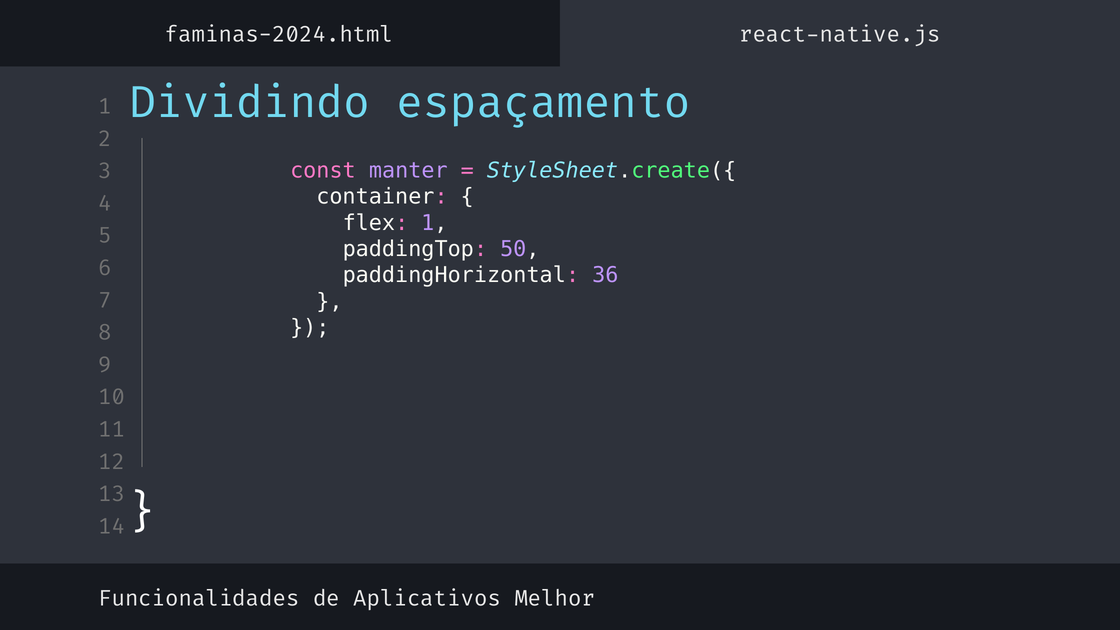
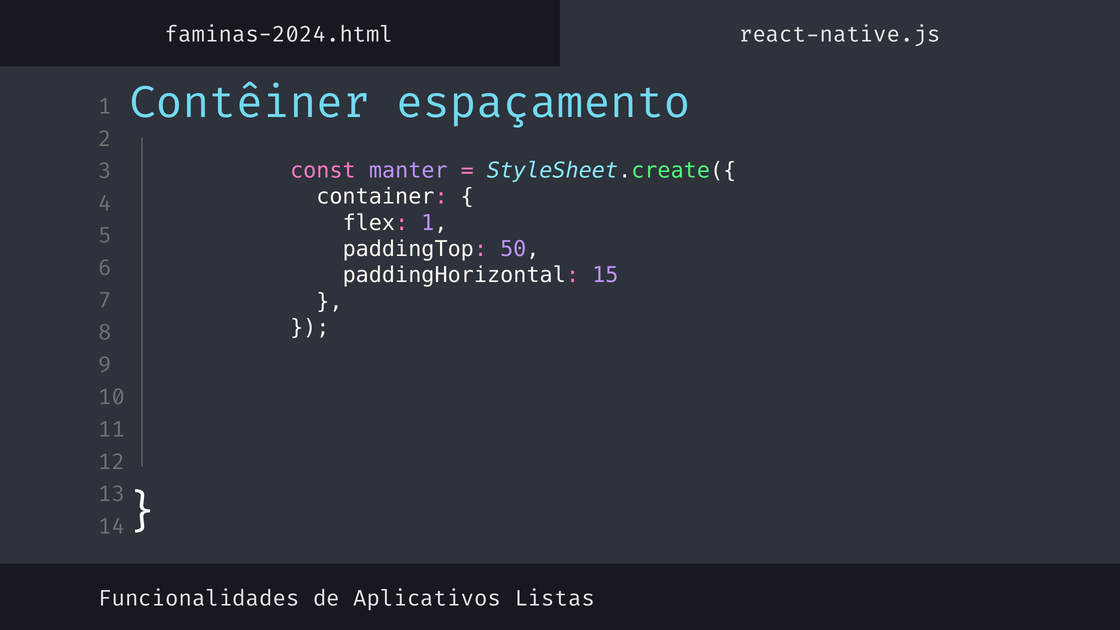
Dividindo: Dividindo -> Contêiner (249, 103)
36: 36 -> 15 (605, 275)
Melhor: Melhor -> Listas (555, 598)
